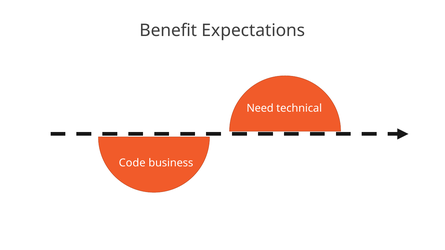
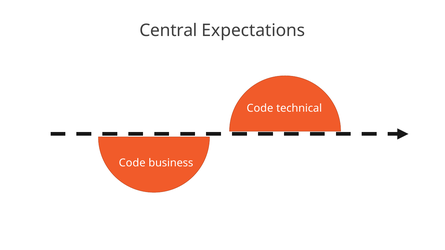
Benefit: Benefit -> Central (168, 31)
Need: Need -> Code (260, 108)
